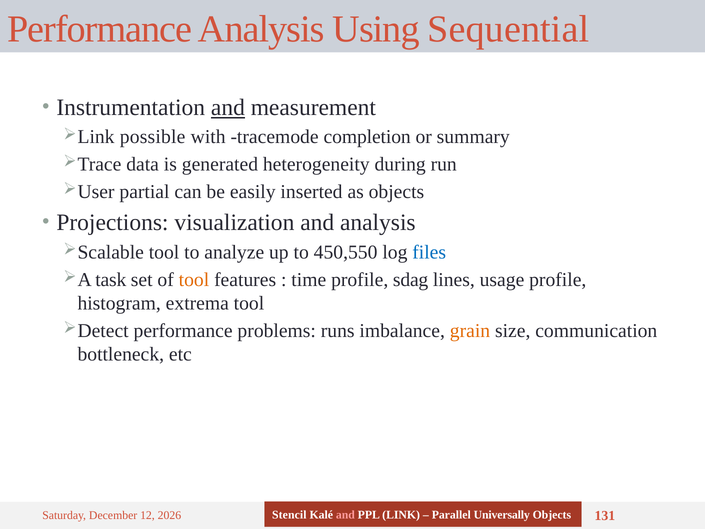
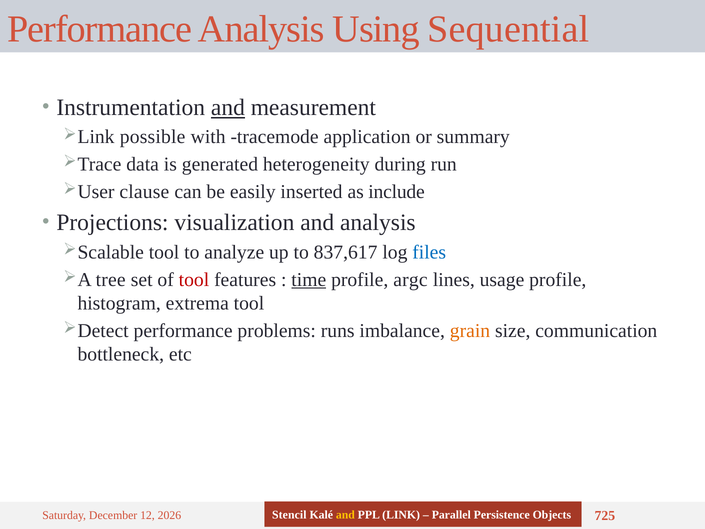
completion: completion -> application (367, 137)
partial: partial -> clause (144, 192)
as objects: objects -> include (397, 192)
450,550: 450,550 -> 837,617 (346, 252)
task: task -> tree (111, 279)
tool colour: orange -> red (194, 279)
time underline: none -> present (309, 279)
sdag: sdag -> argc (410, 279)
and colour: pink -> yellow (345, 515)
Universally: Universally -> Persistence (502, 515)
131: 131 -> 725 (605, 515)
